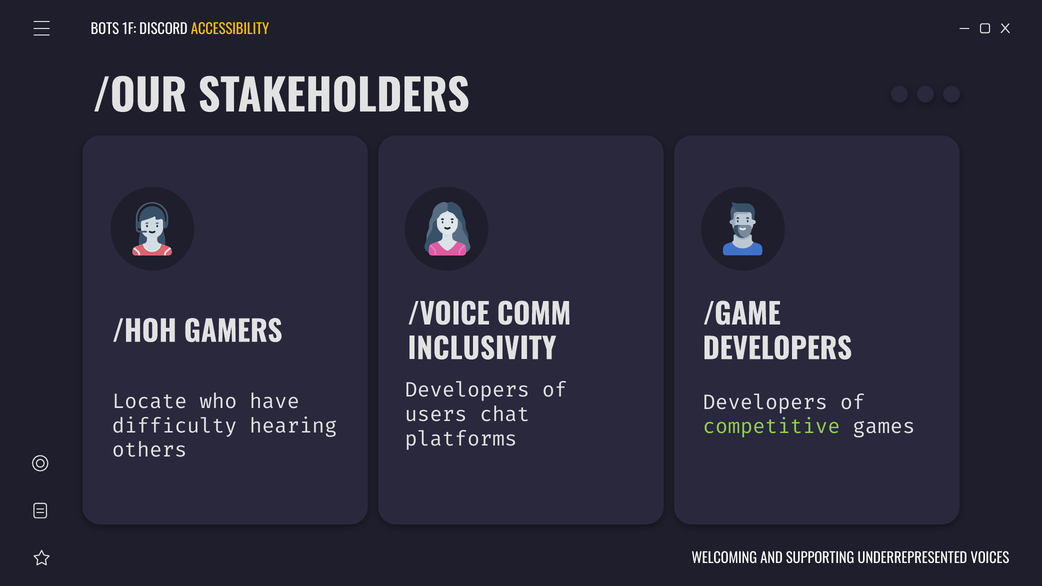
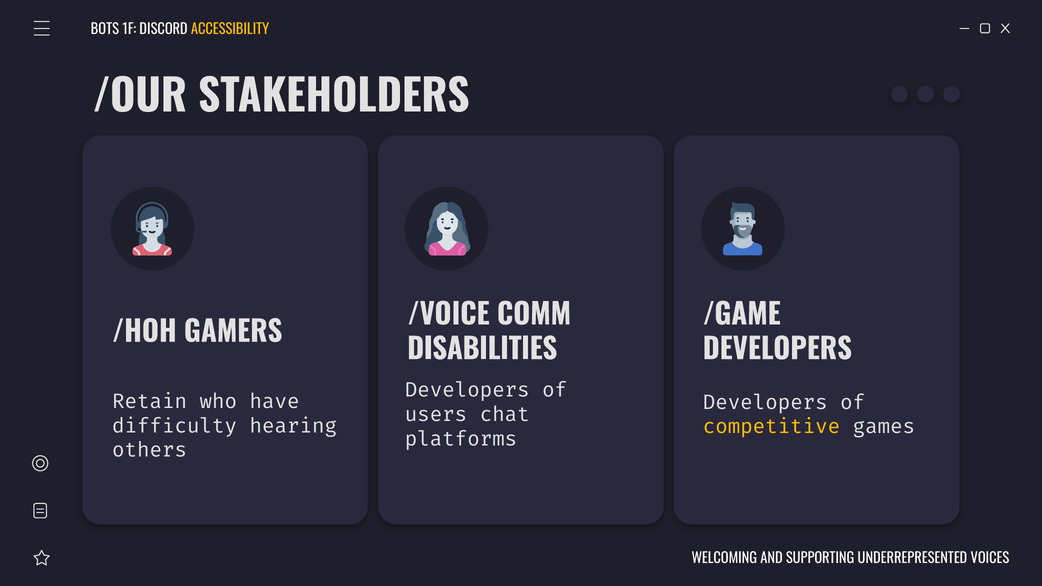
INCLUSIVITY: INCLUSIVITY -> DISABILITIES (482, 350)
Locate: Locate -> Retain (150, 402)
competitive colour: light green -> yellow (771, 427)
